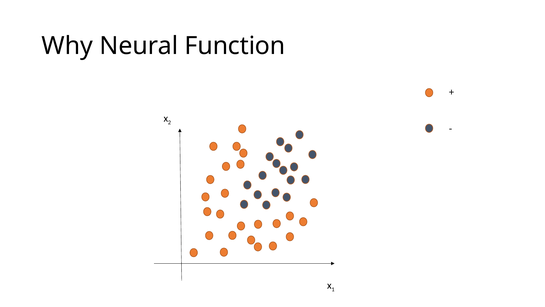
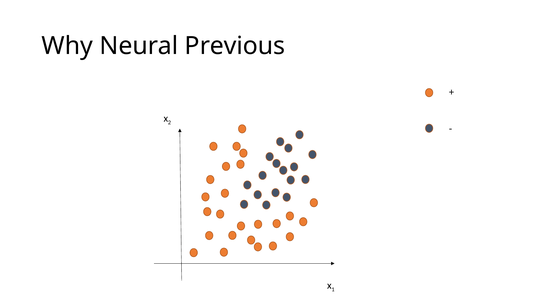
Function: Function -> Previous (235, 46)
